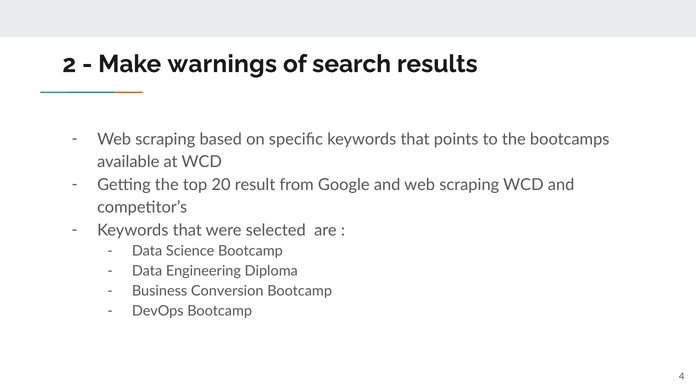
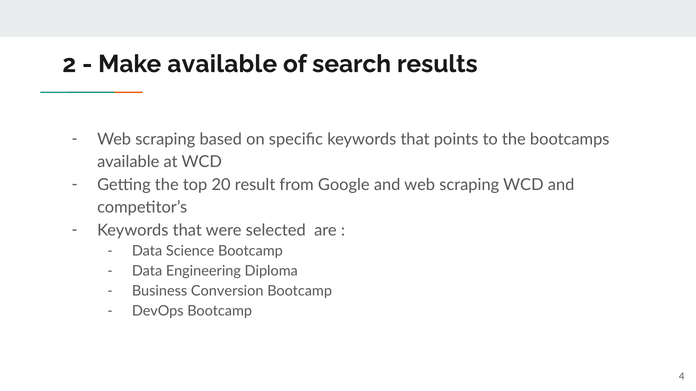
Make warnings: warnings -> available (222, 64)
